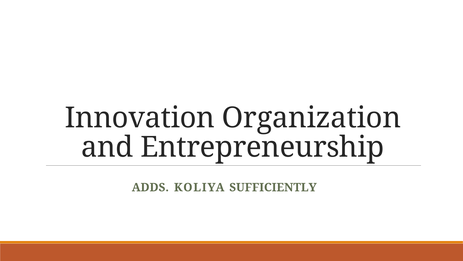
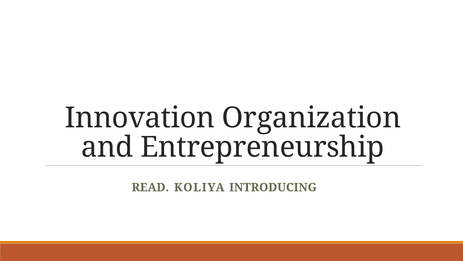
ADDS: ADDS -> READ (150, 187)
SUFFICIENTLY: SUFFICIENTLY -> INTRODUCING (273, 187)
